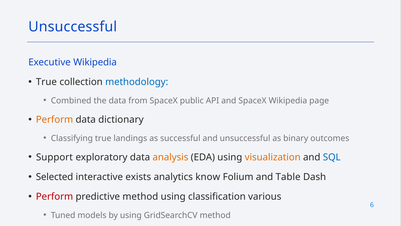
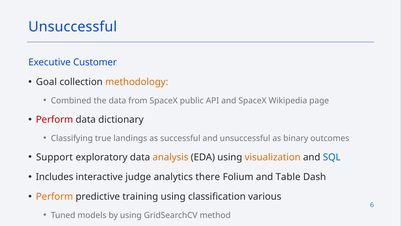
Executive Wikipedia: Wikipedia -> Customer (95, 62)
True: True -> Goal (46, 82)
methodology colour: blue -> orange (137, 82)
Perform colour: orange -> red (54, 119)
Selected: Selected -> Includes (55, 177)
exists: exists -> judge (138, 177)
know: know -> there (208, 177)
Perform colour: red -> orange (54, 196)
predictive method: method -> training (140, 196)
